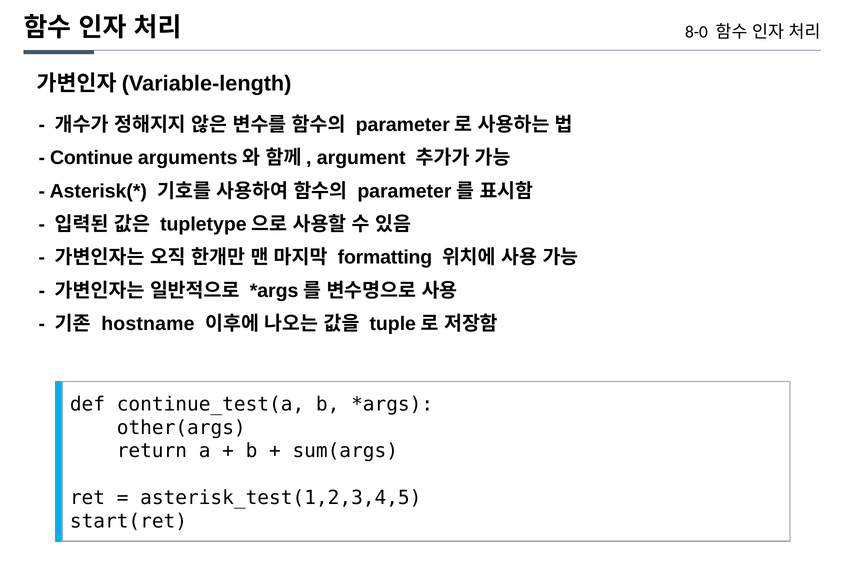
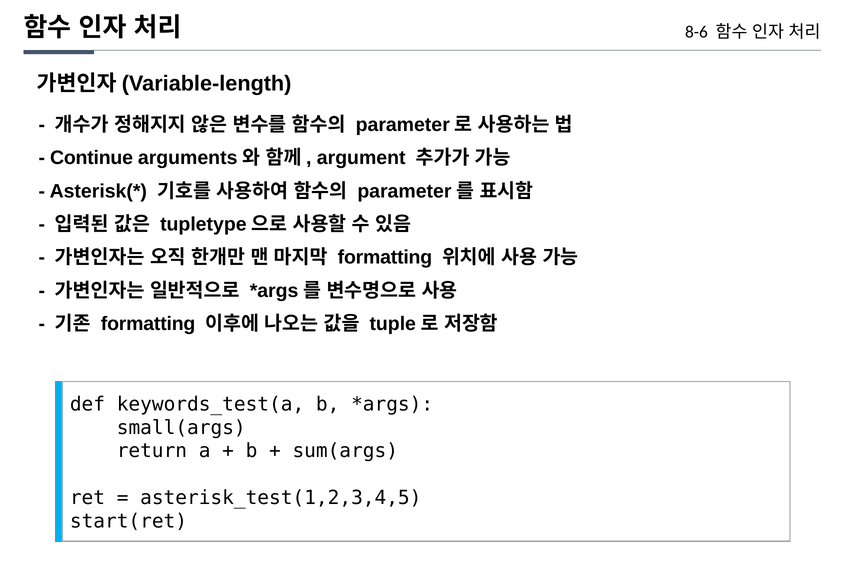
8-0: 8-0 -> 8-6 (696, 32)
hostname: hostname -> formatting (148, 323)
continue_test(a: continue_test(a -> keywords_test(a (211, 404)
other(args: other(args -> small(args (181, 427)
